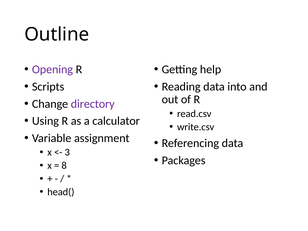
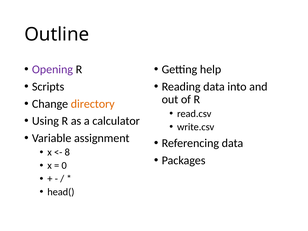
directory colour: purple -> orange (93, 104)
3: 3 -> 8 (67, 152)
8: 8 -> 0 (64, 166)
